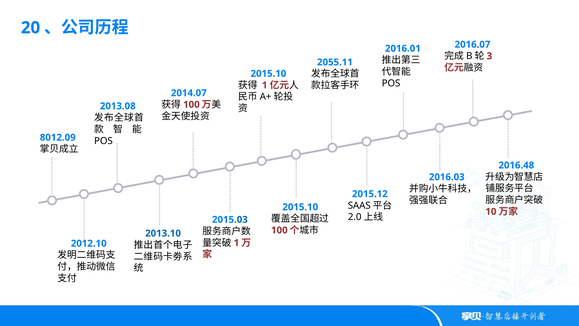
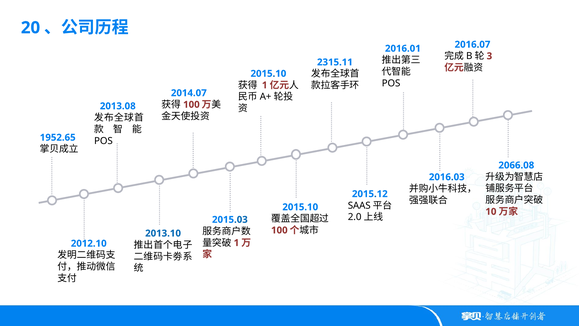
2055.11: 2055.11 -> 2315.11 (335, 62)
8012.09: 8012.09 -> 1952.65 (58, 137)
2016.48: 2016.48 -> 2066.08 (516, 165)
